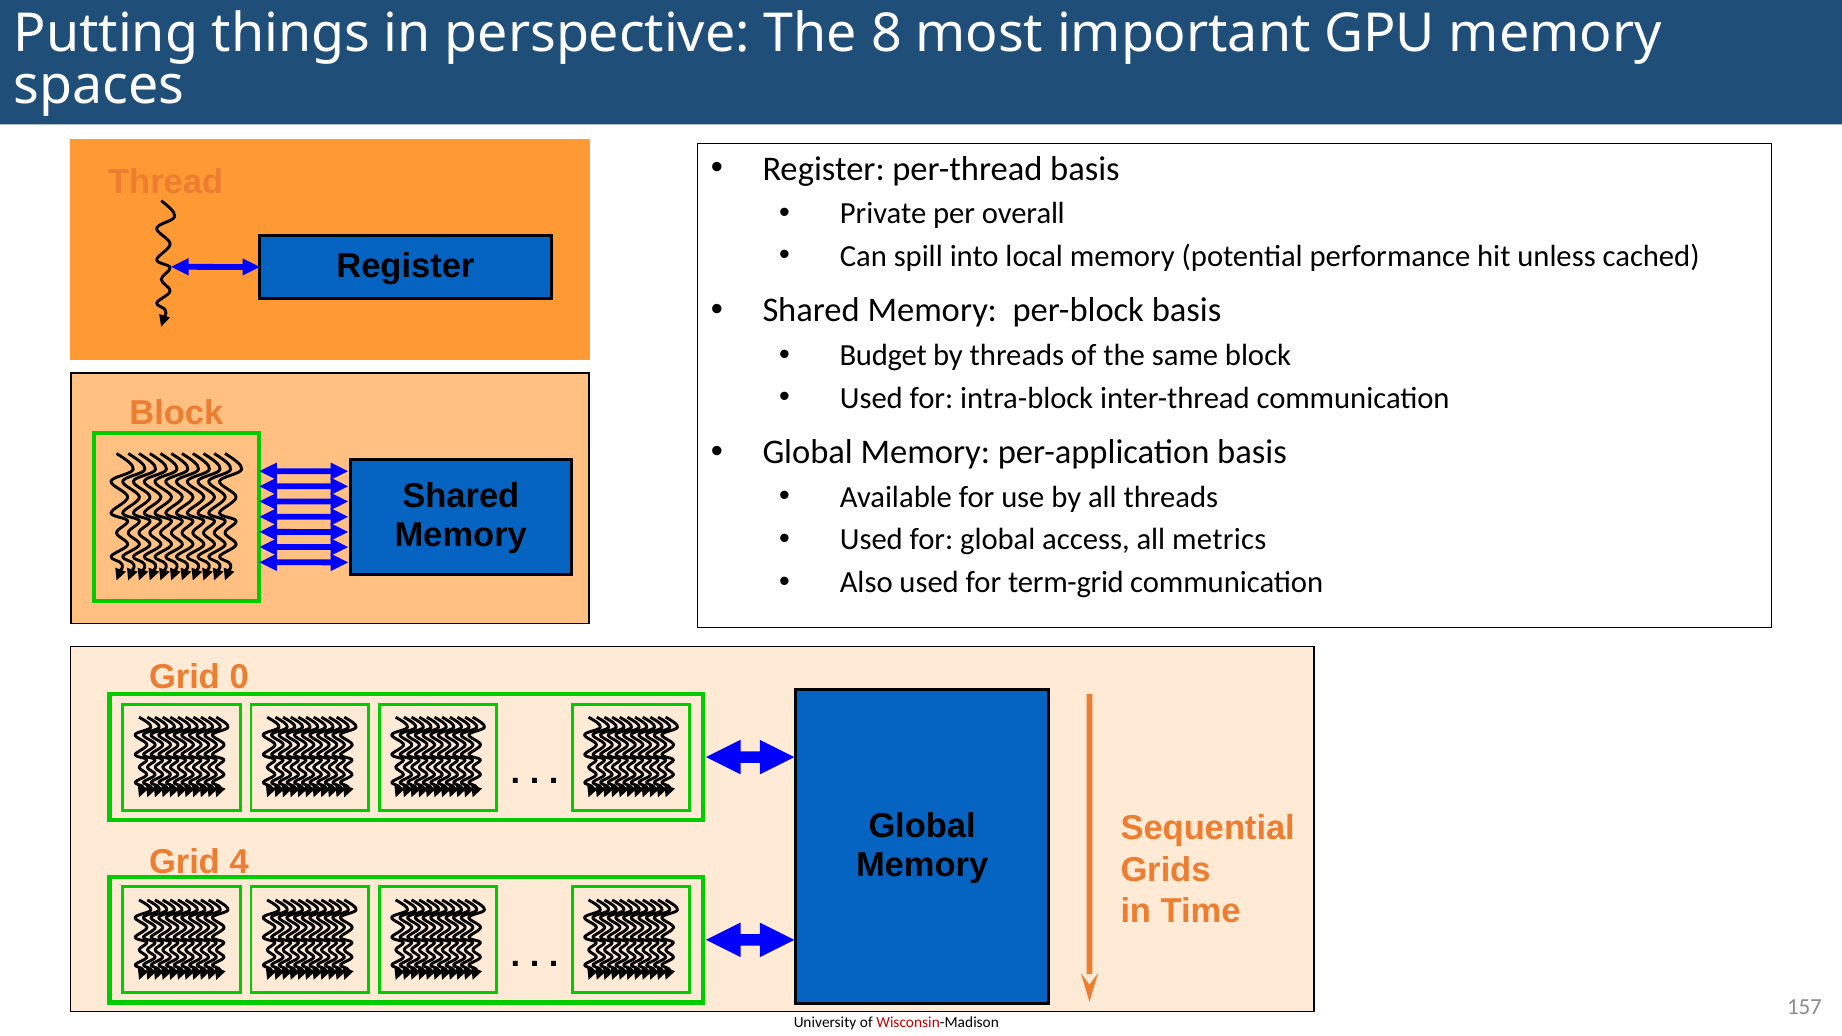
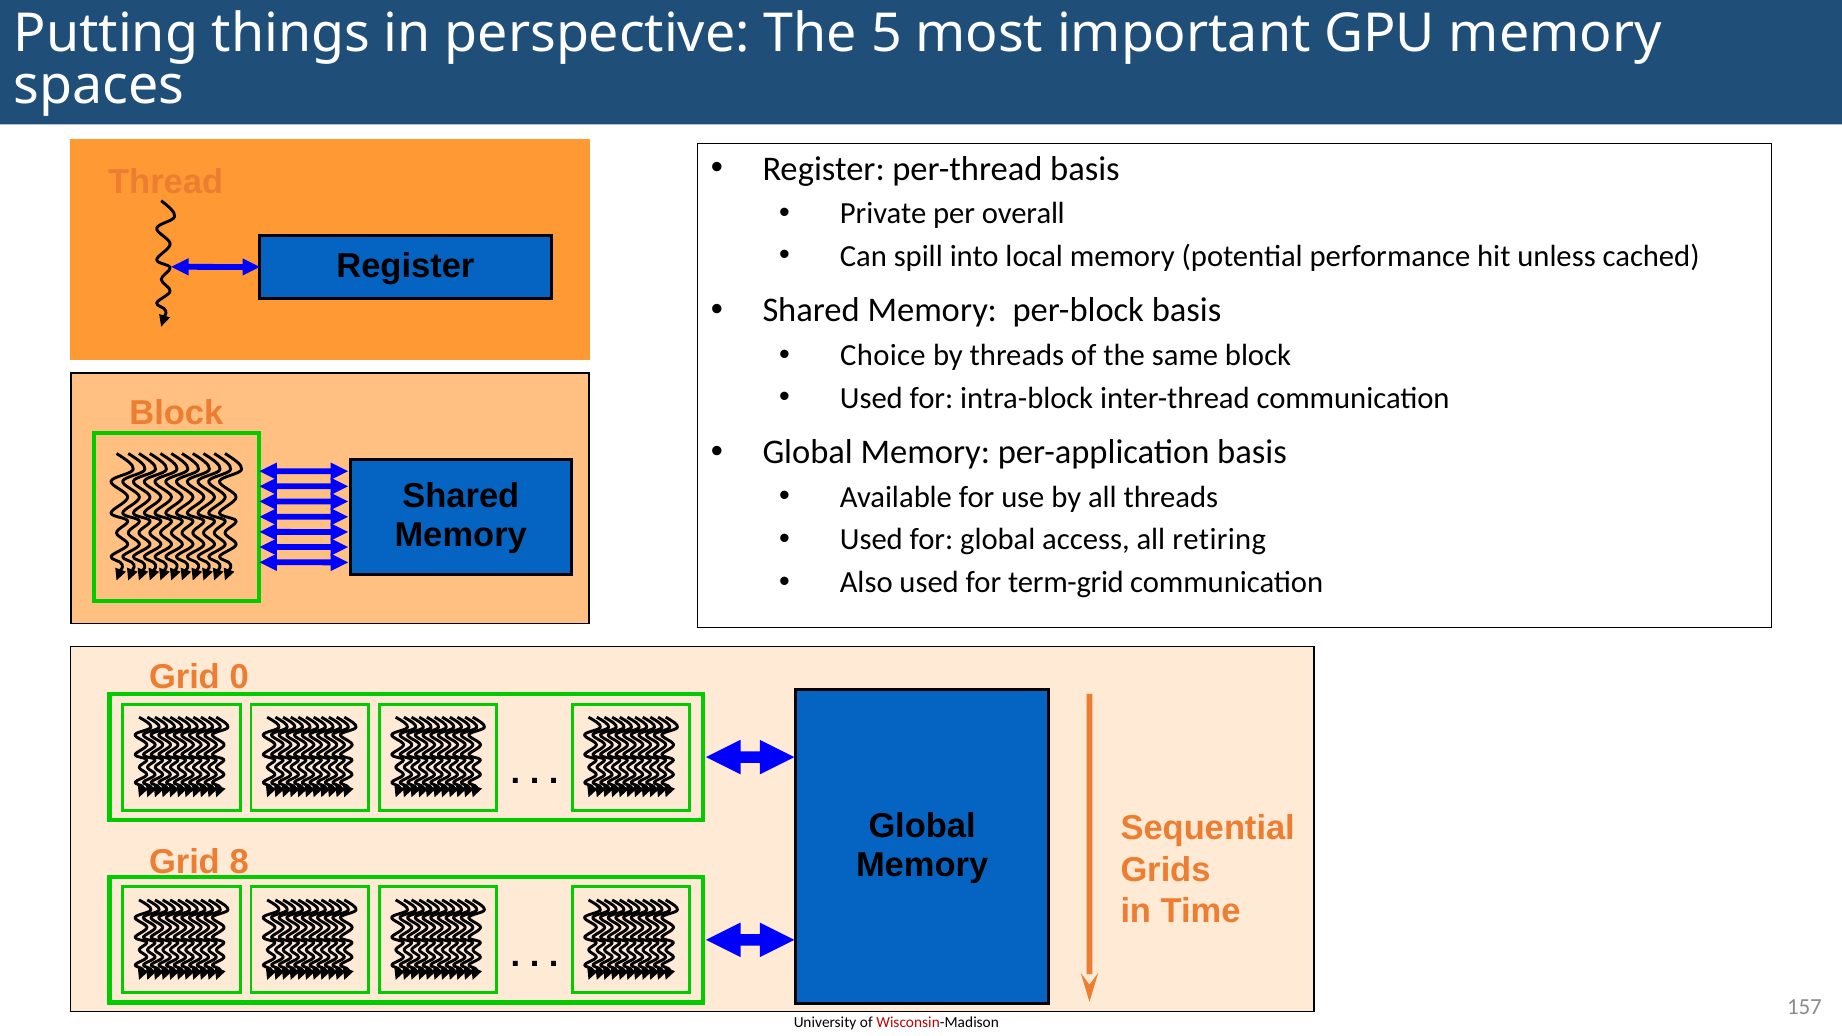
8: 8 -> 5 (886, 34)
Budget: Budget -> Choice (883, 355)
metrics: metrics -> retiring (1219, 540)
4: 4 -> 8 (239, 862)
